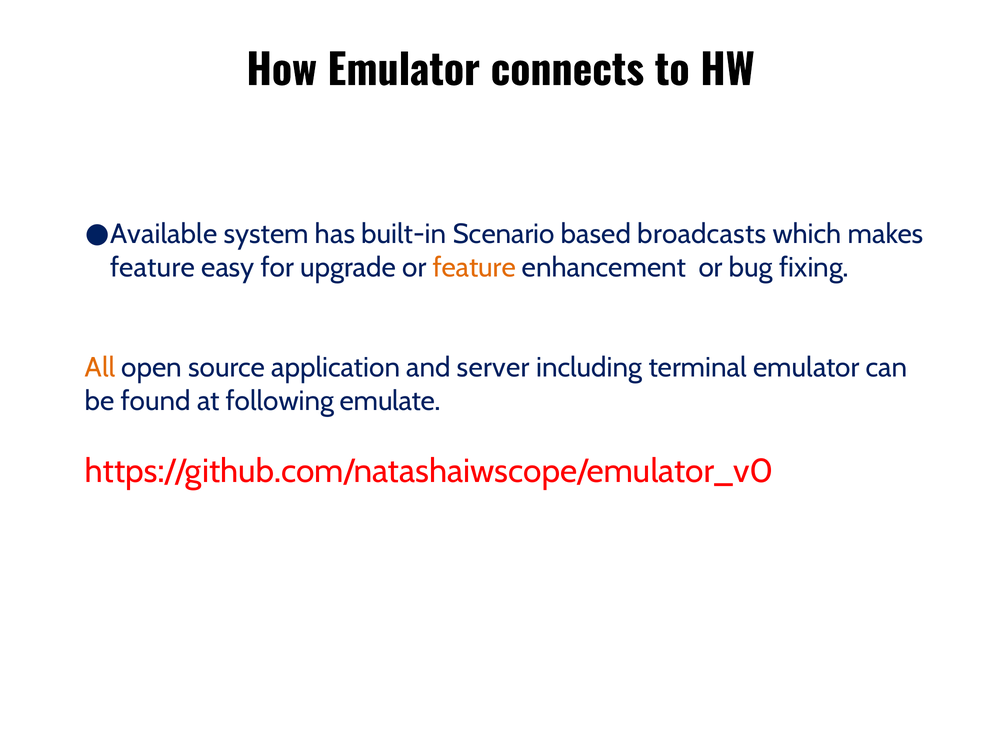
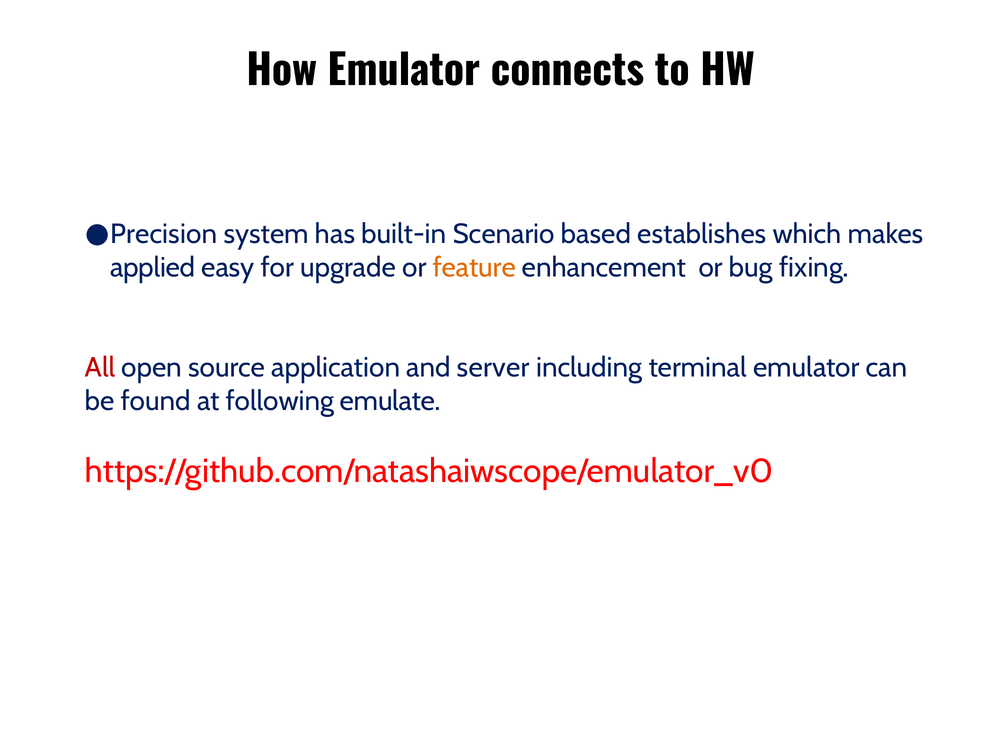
Available: Available -> Precision (164, 234)
broadcasts: broadcasts -> establishes (702, 234)
feature: feature -> applied (153, 268)
All colour: orange -> red (100, 368)
